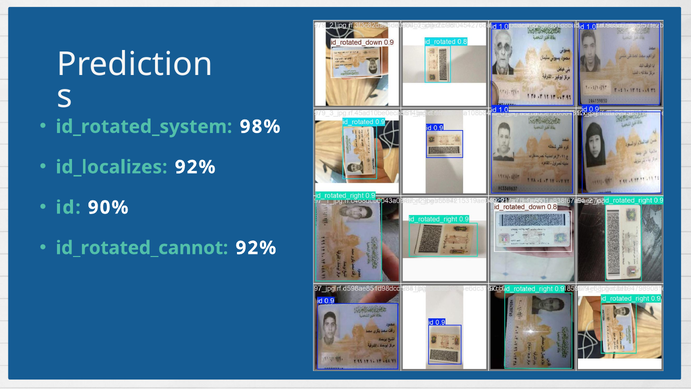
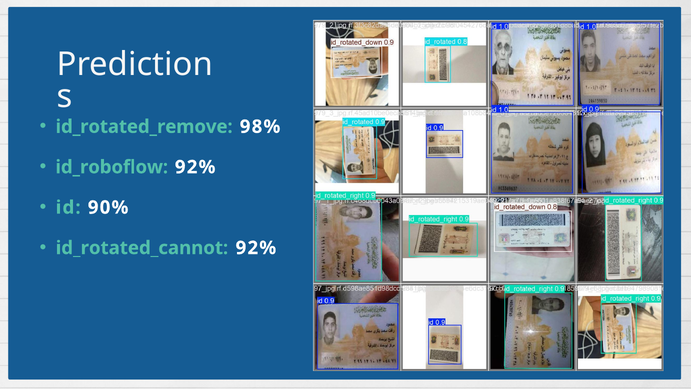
id_rotated_system: id_rotated_system -> id_rotated_remove (144, 127)
id_localizes: id_localizes -> id_roboflow (112, 167)
